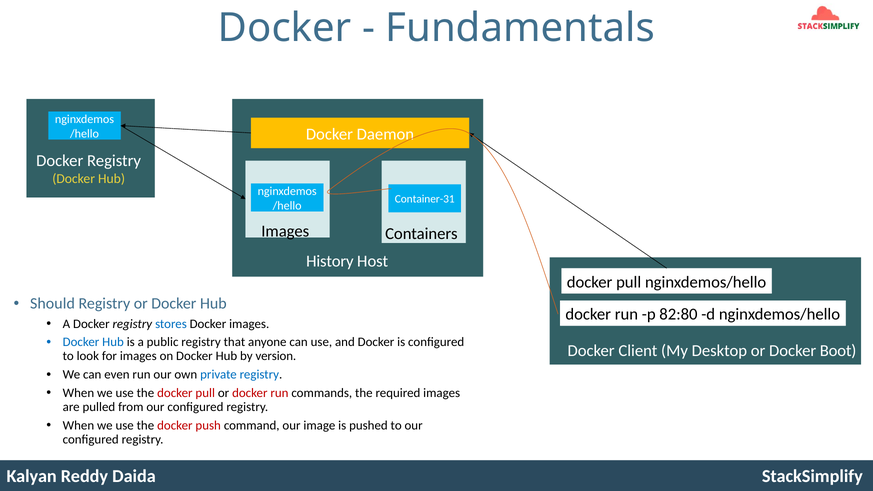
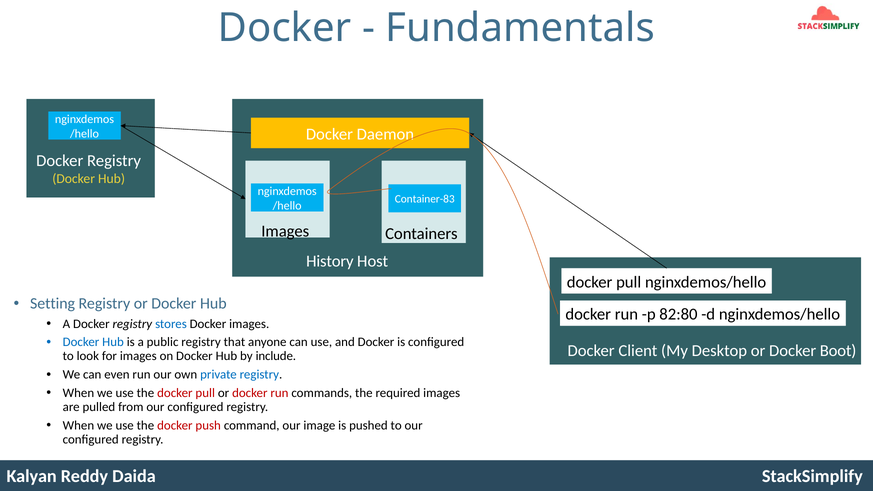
Container-31: Container-31 -> Container-83 (425, 199)
Should: Should -> Setting (53, 304)
version: version -> include (276, 356)
